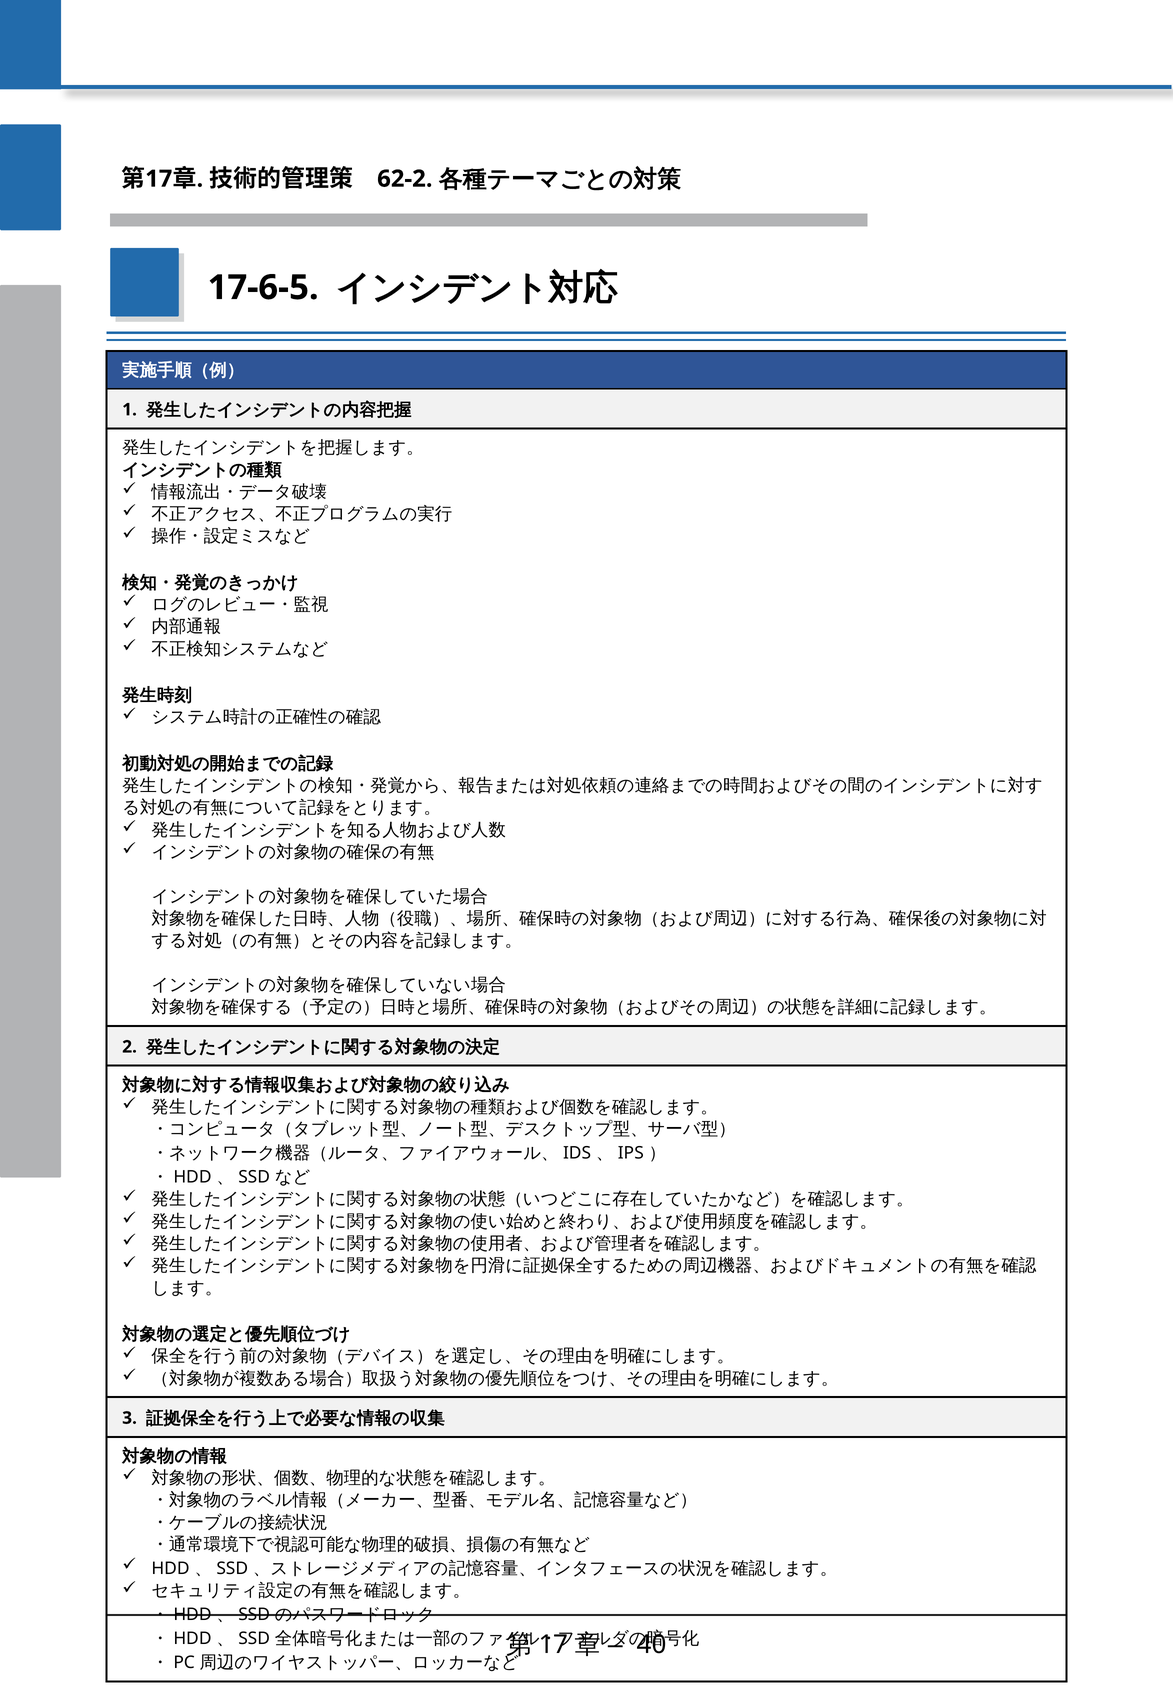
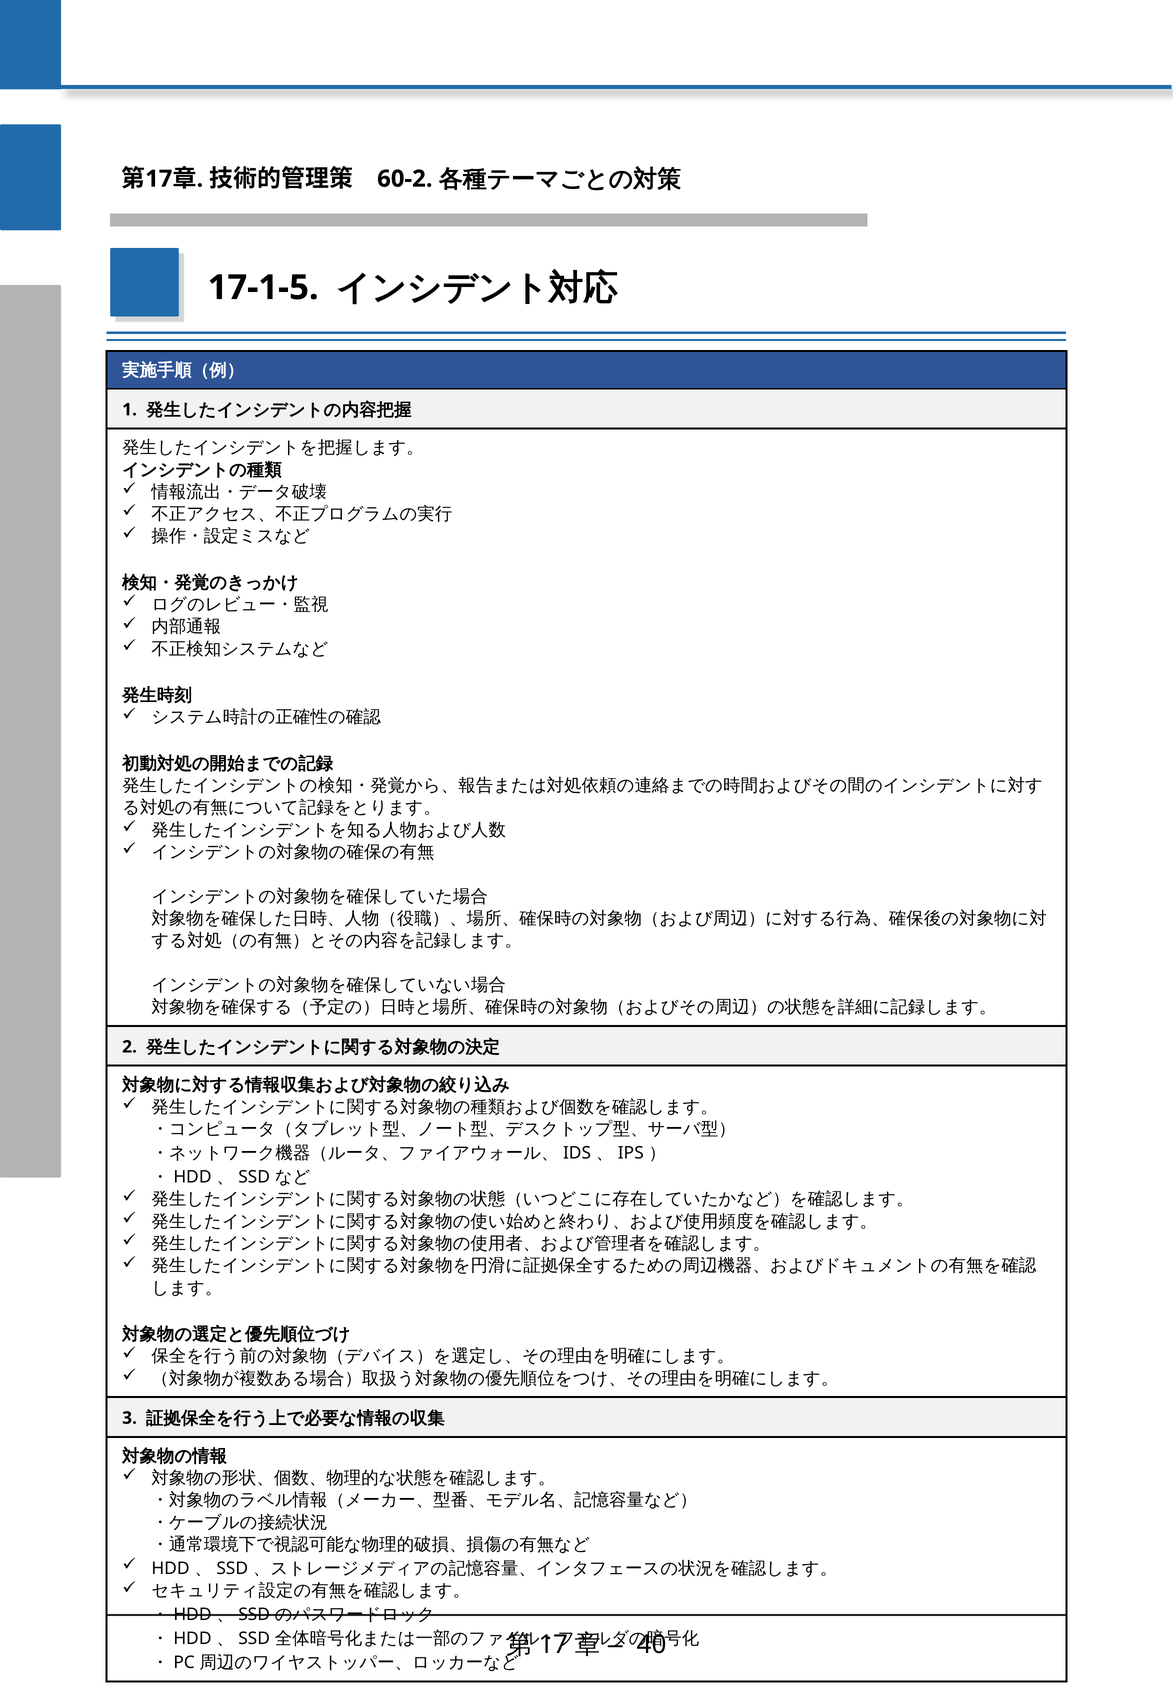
62-2: 62-2 -> 60-2 (405, 179)
17-6-5: 17-6-5 -> 17-1-5 (263, 288)
